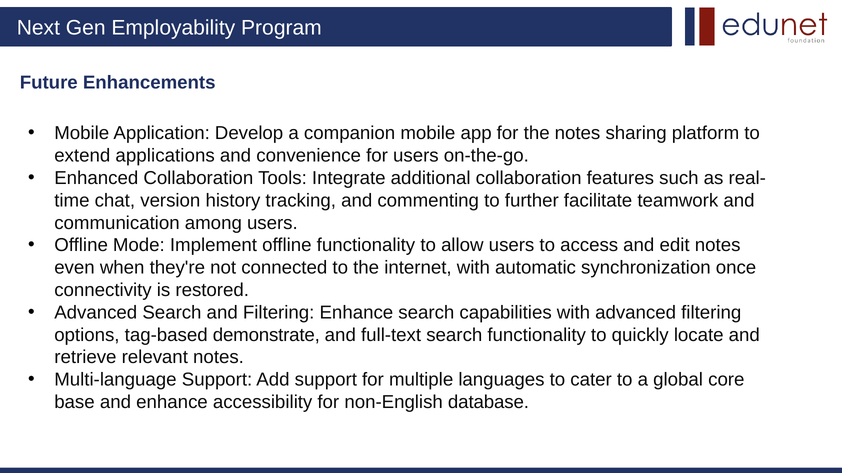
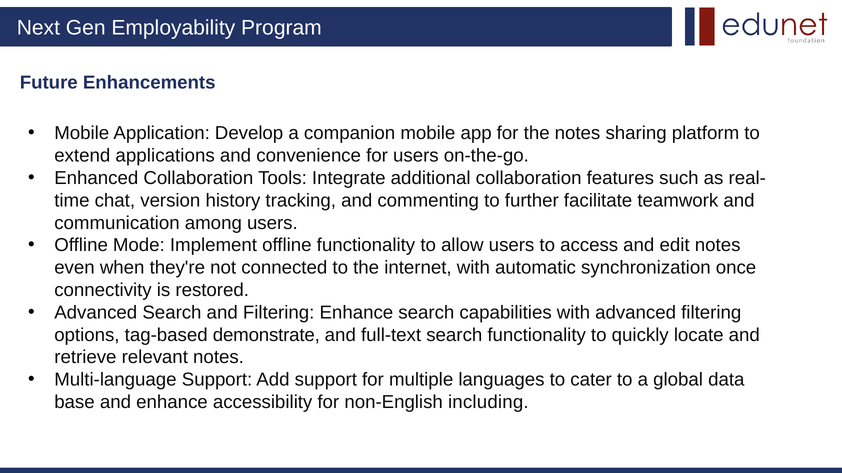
core: core -> data (726, 380)
database: database -> including (488, 403)
